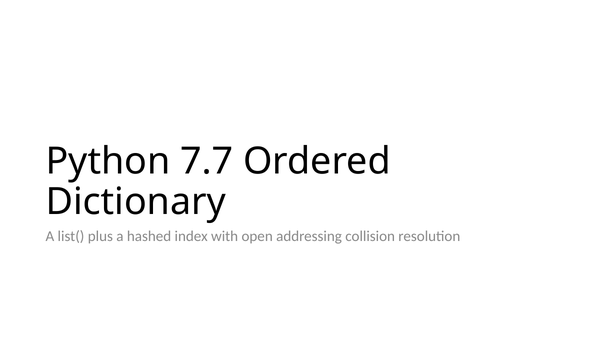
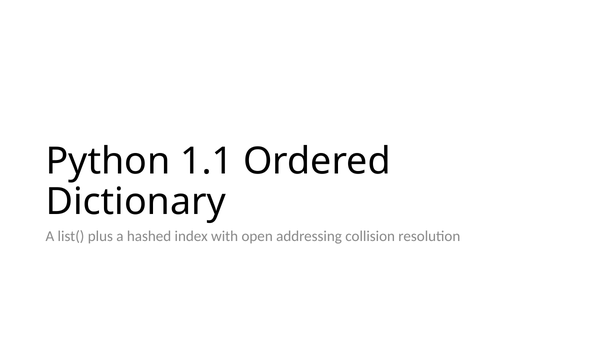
7.7: 7.7 -> 1.1 (207, 162)
